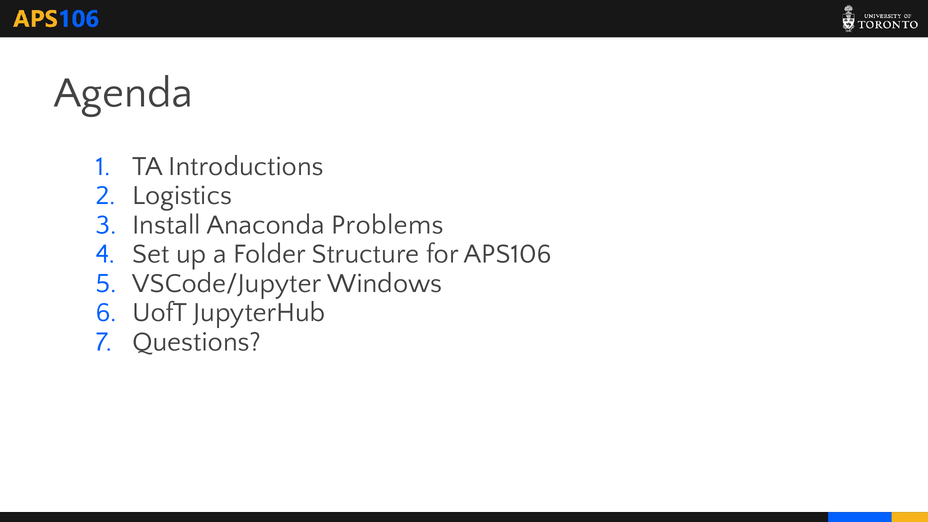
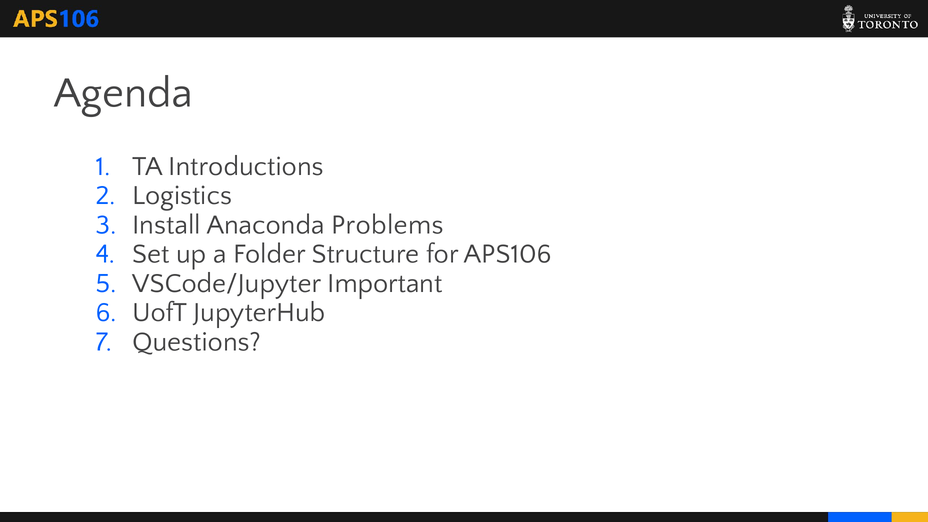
Windows: Windows -> Important (385, 283)
